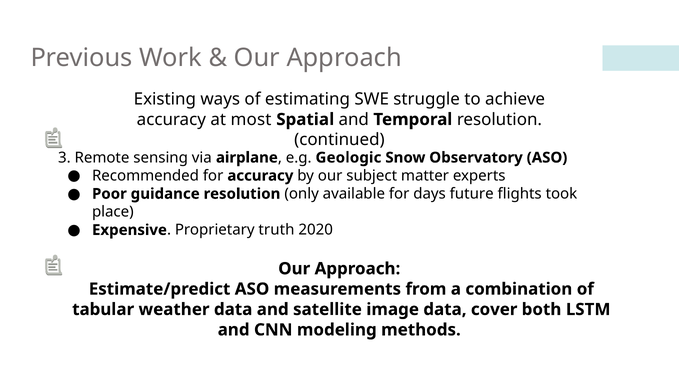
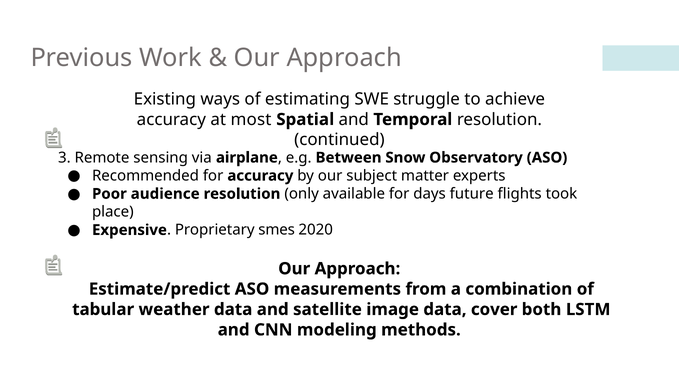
Geologic: Geologic -> Between (349, 158)
guidance: guidance -> audience (165, 194)
truth: truth -> smes (277, 230)
